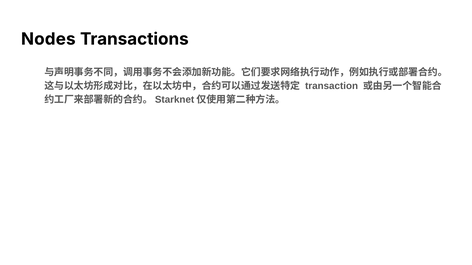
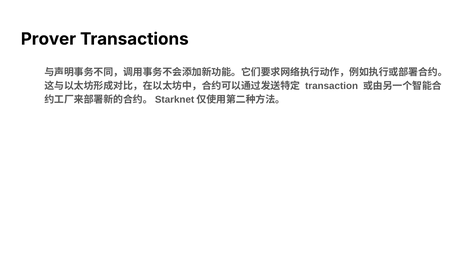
Nodes: Nodes -> Prover (48, 39)
